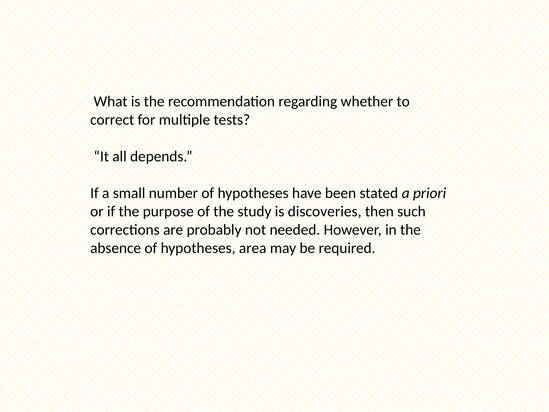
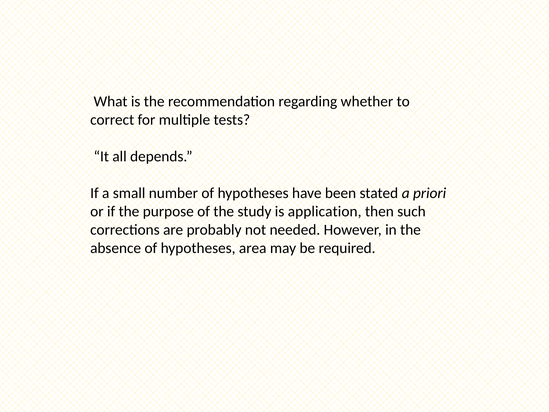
discoveries: discoveries -> application (325, 211)
